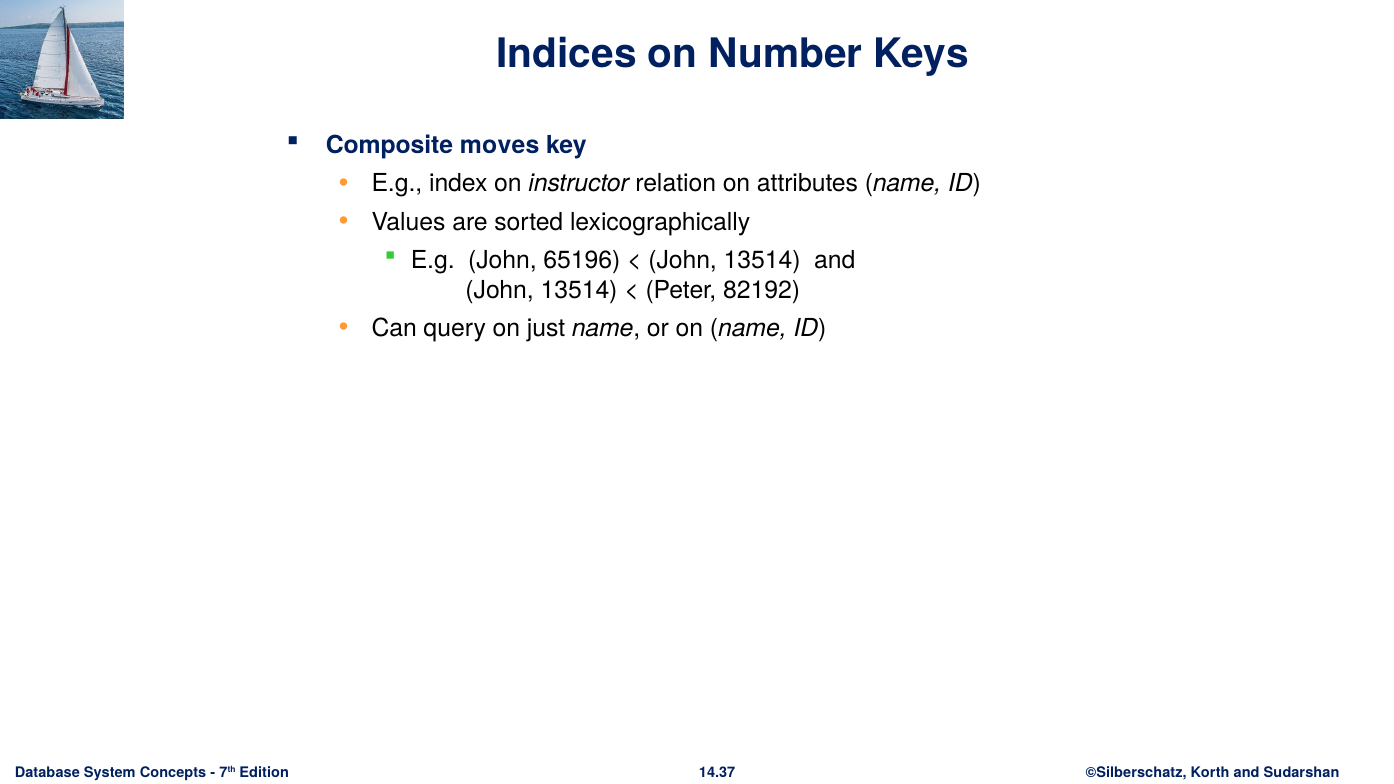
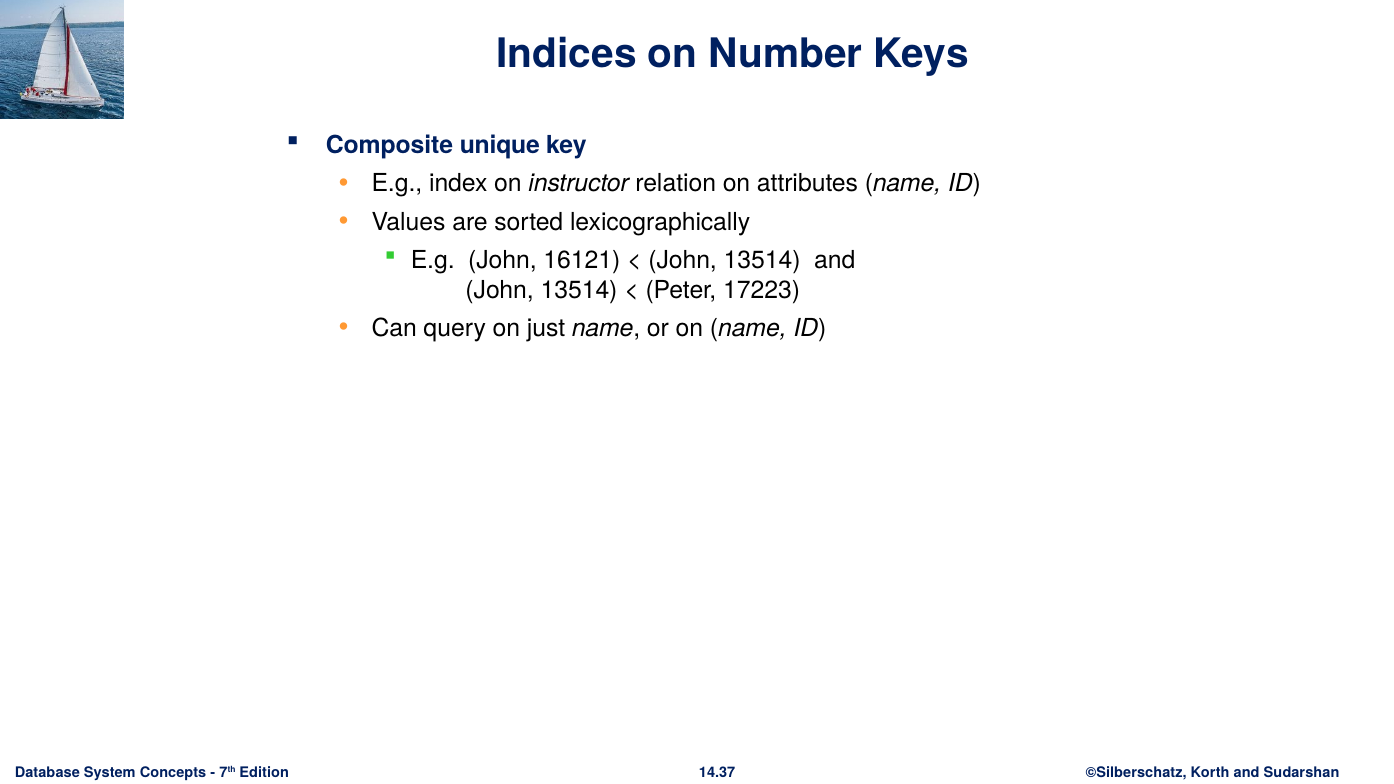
moves: moves -> unique (500, 146)
65196: 65196 -> 16121 (582, 260)
82192: 82192 -> 17223 (762, 290)
